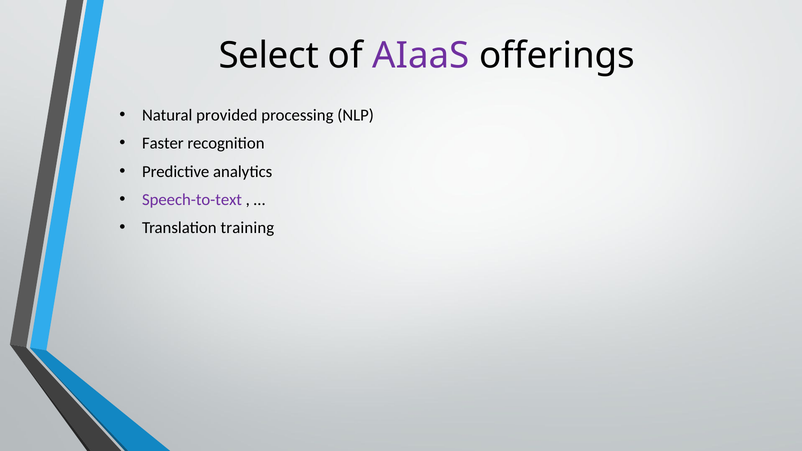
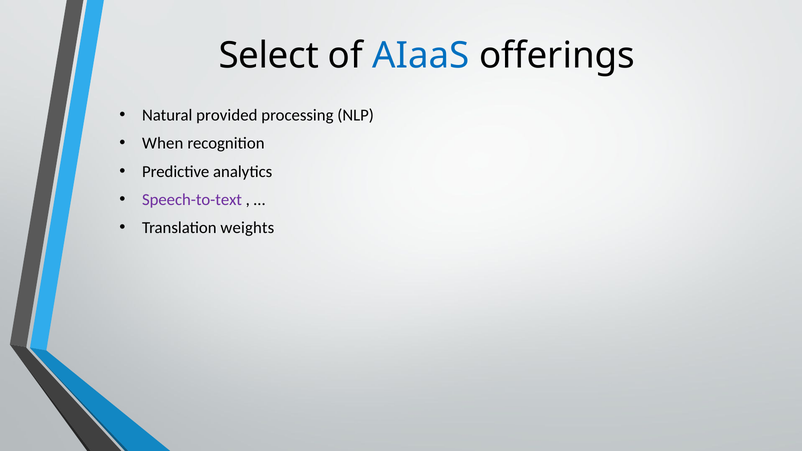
AIaaS colour: purple -> blue (421, 56)
Faster: Faster -> When (163, 143)
training: training -> weights (247, 228)
